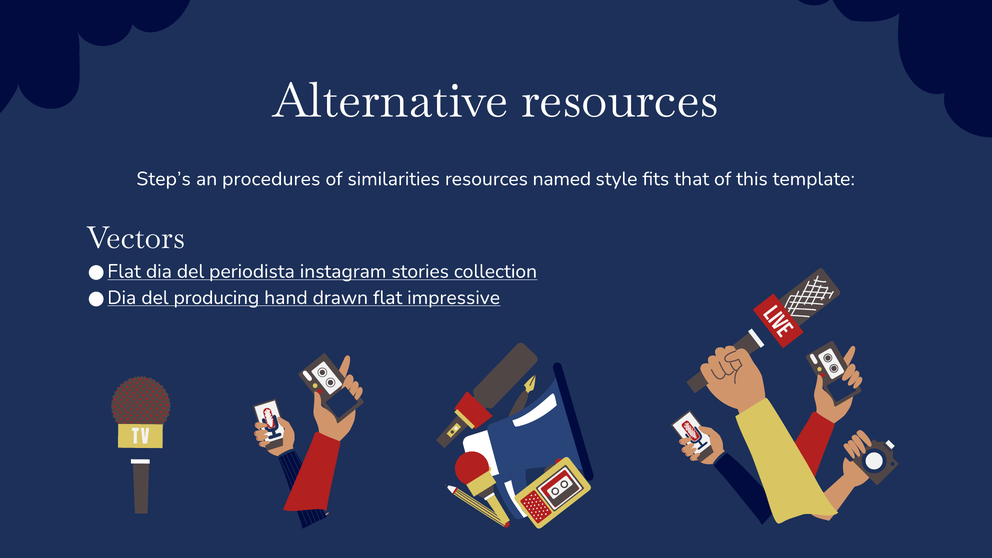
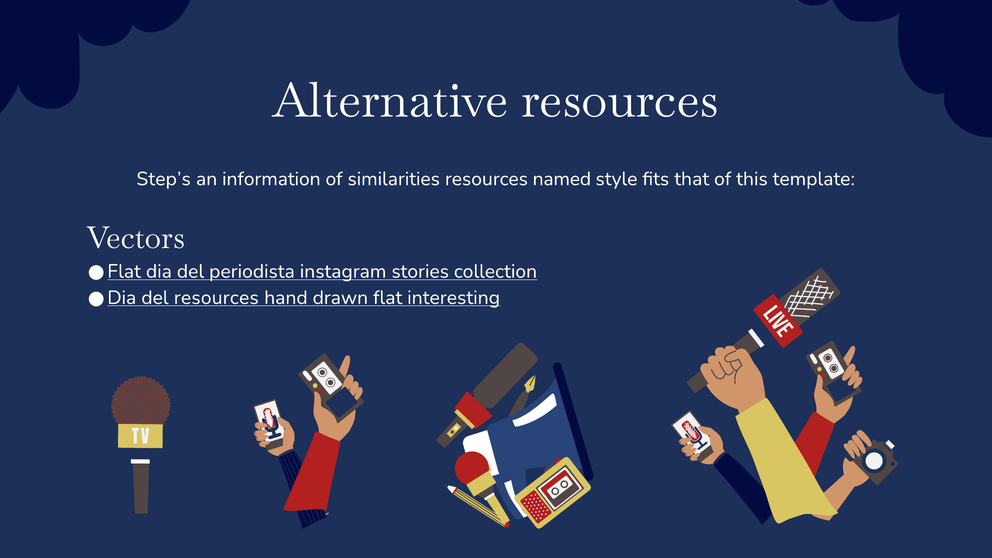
procedures: procedures -> information (271, 179)
del producing: producing -> resources (216, 298)
impressive: impressive -> interesting (454, 298)
